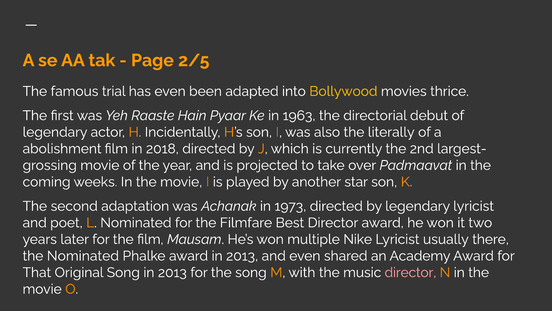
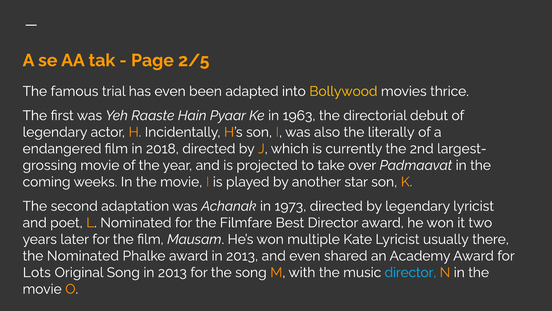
abolishment: abolishment -> endangered (62, 149)
Nike: Nike -> Kate (358, 239)
That: That -> Lots (37, 272)
director colour: pink -> light blue (410, 272)
